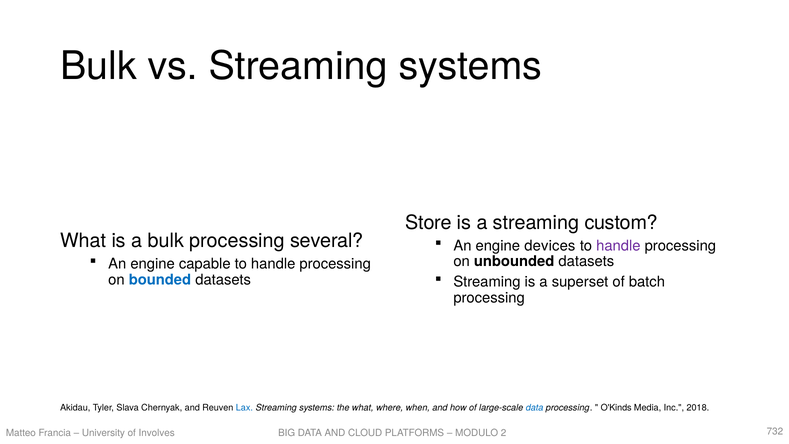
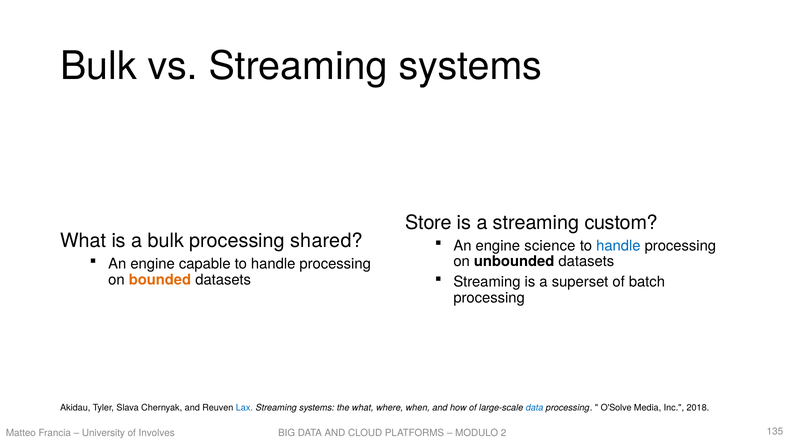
several: several -> shared (327, 241)
devices: devices -> science (550, 246)
handle colour: purple -> blue (618, 246)
bounded colour: blue -> orange (160, 280)
O'Kinds: O'Kinds -> O'Solve (616, 408)
732: 732 -> 135 (775, 432)
